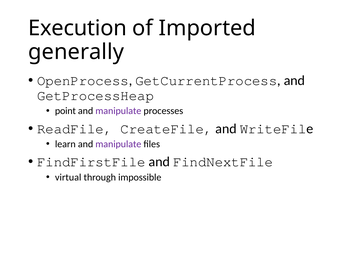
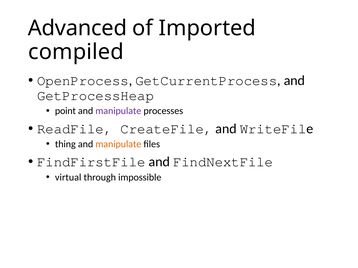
Execution: Execution -> Advanced (77, 28)
generally: generally -> compiled (76, 52)
learn: learn -> thing (65, 144)
manipulate colour: purple -> orange (118, 144)
